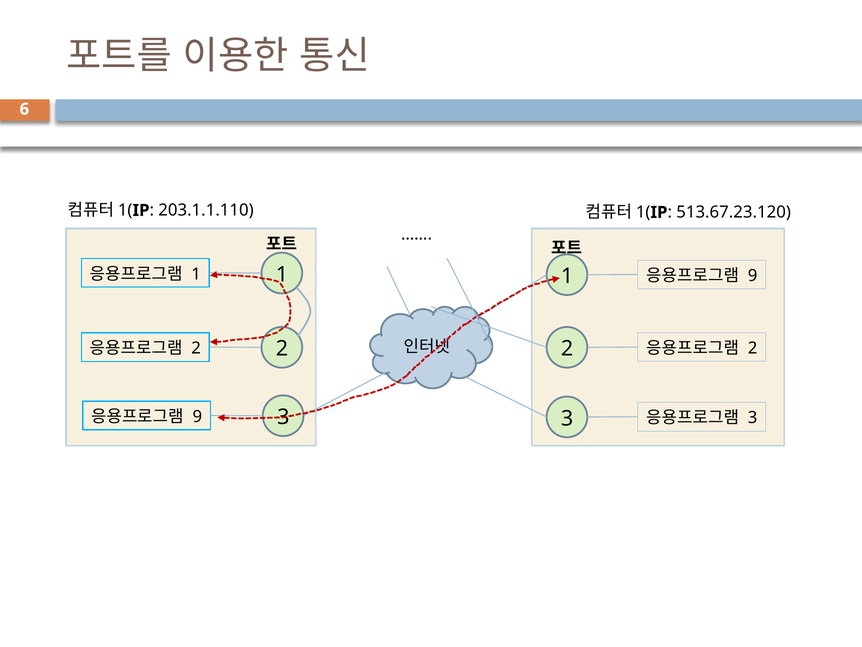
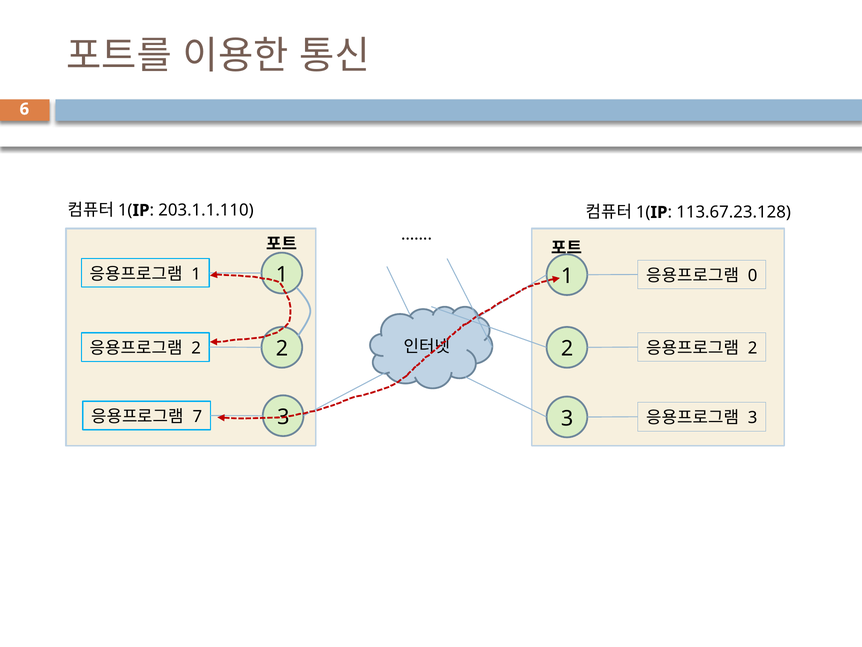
513.67.23.120: 513.67.23.120 -> 113.67.23.128 (734, 212)
9: 9 -> 0 (753, 275)
9: 9 -> 7 (197, 416)
